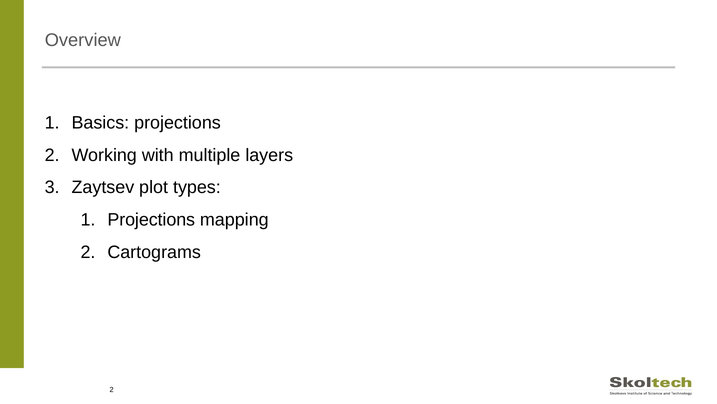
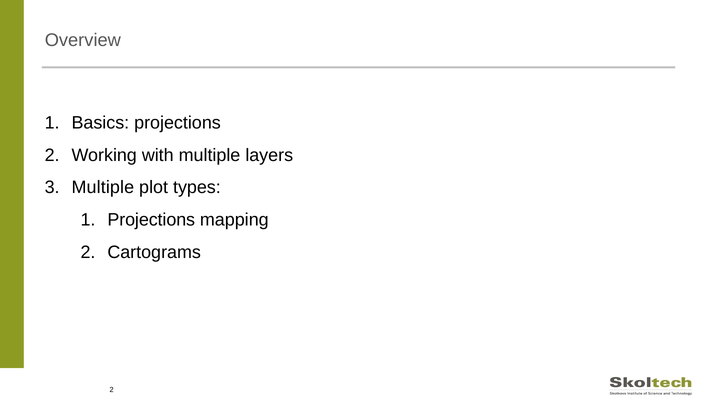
Zaytsev: Zaytsev -> Multiple (103, 187)
